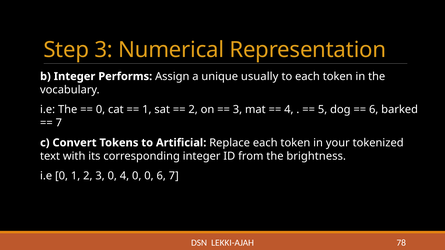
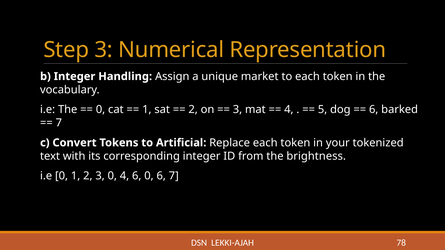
Performs: Performs -> Handling (125, 76)
usually: usually -> market (260, 76)
4 0: 0 -> 6 (137, 176)
